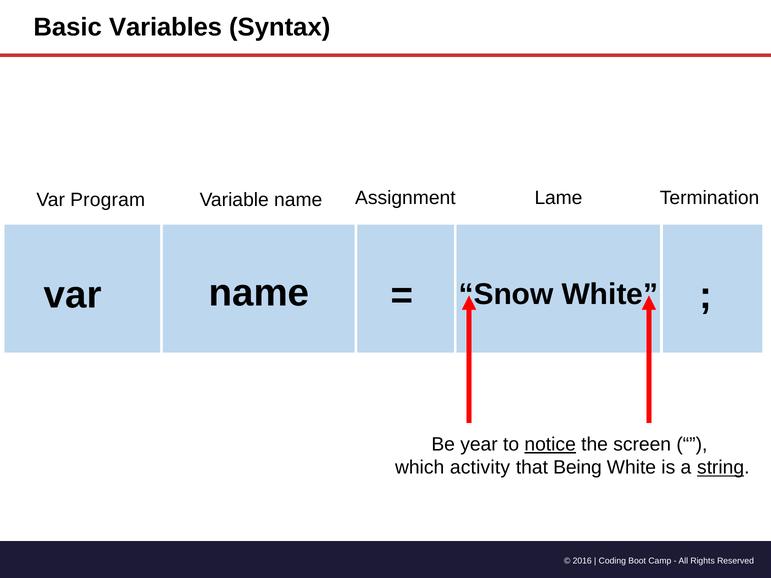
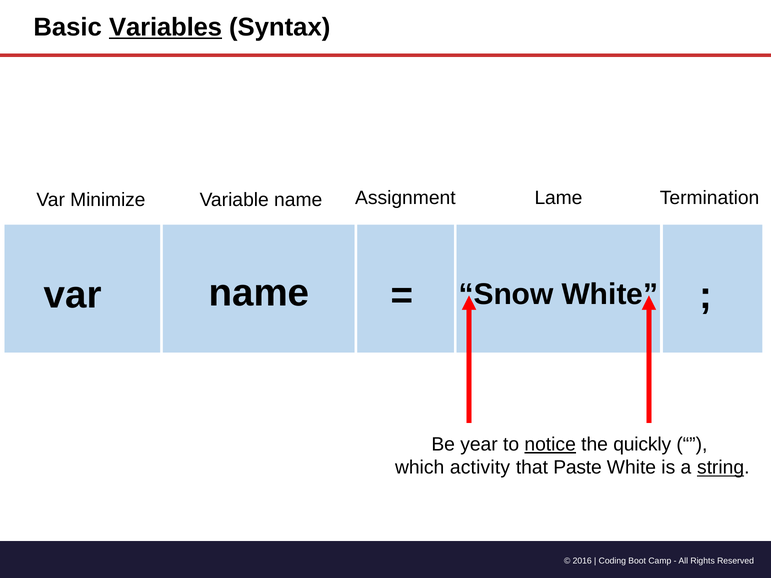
Variables underline: none -> present (166, 27)
Program: Program -> Minimize (108, 200)
screen: screen -> quickly (642, 445)
Being: Being -> Paste (577, 468)
